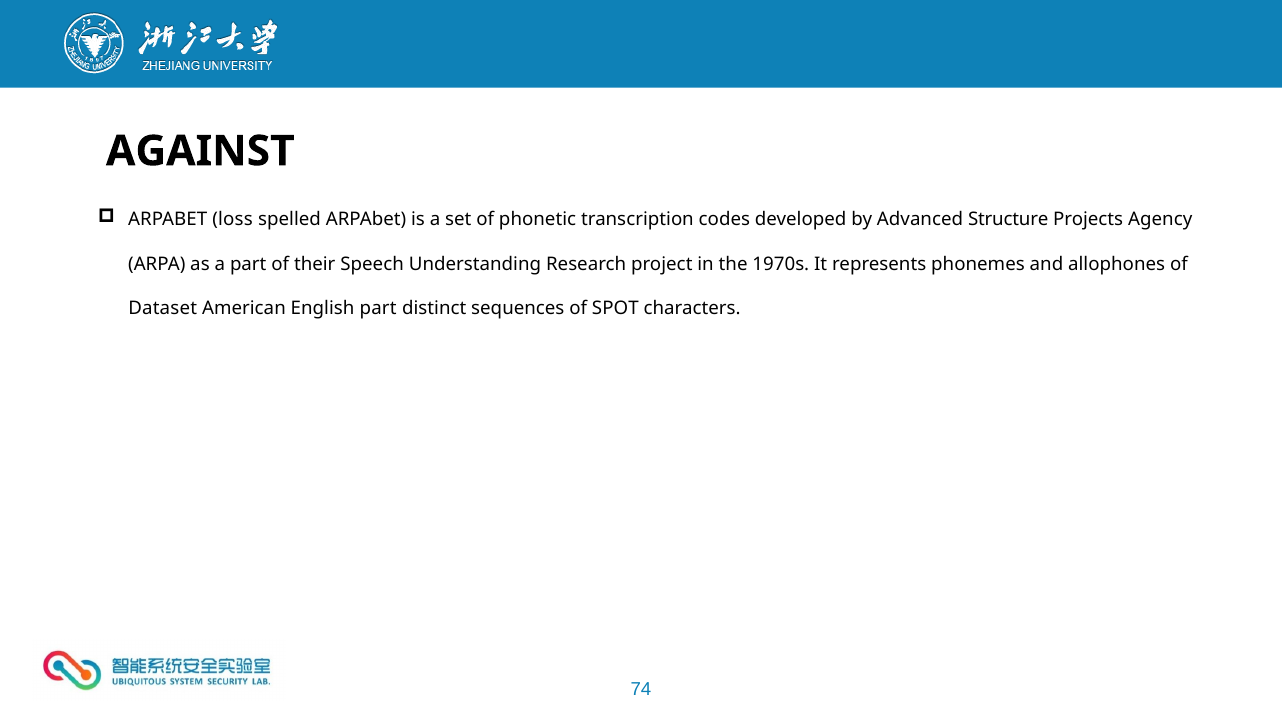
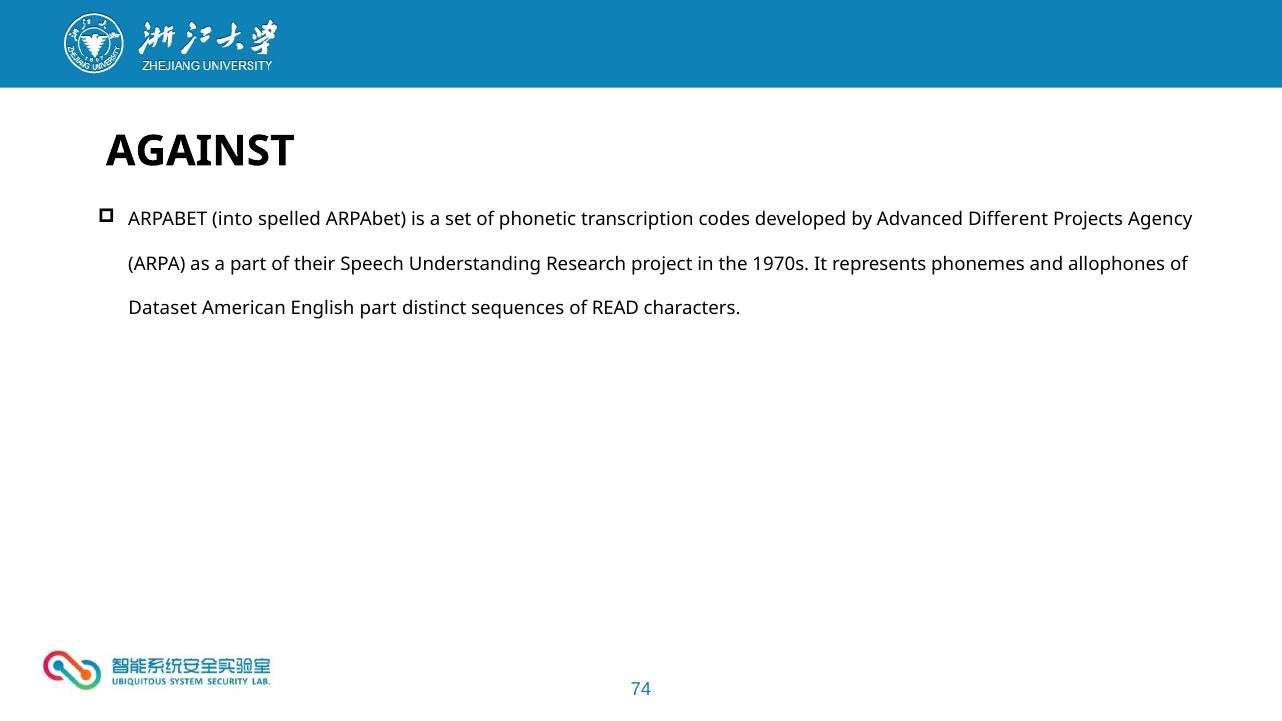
loss: loss -> into (233, 219)
Structure: Structure -> Different (1008, 219)
SPOT: SPOT -> READ (615, 309)
